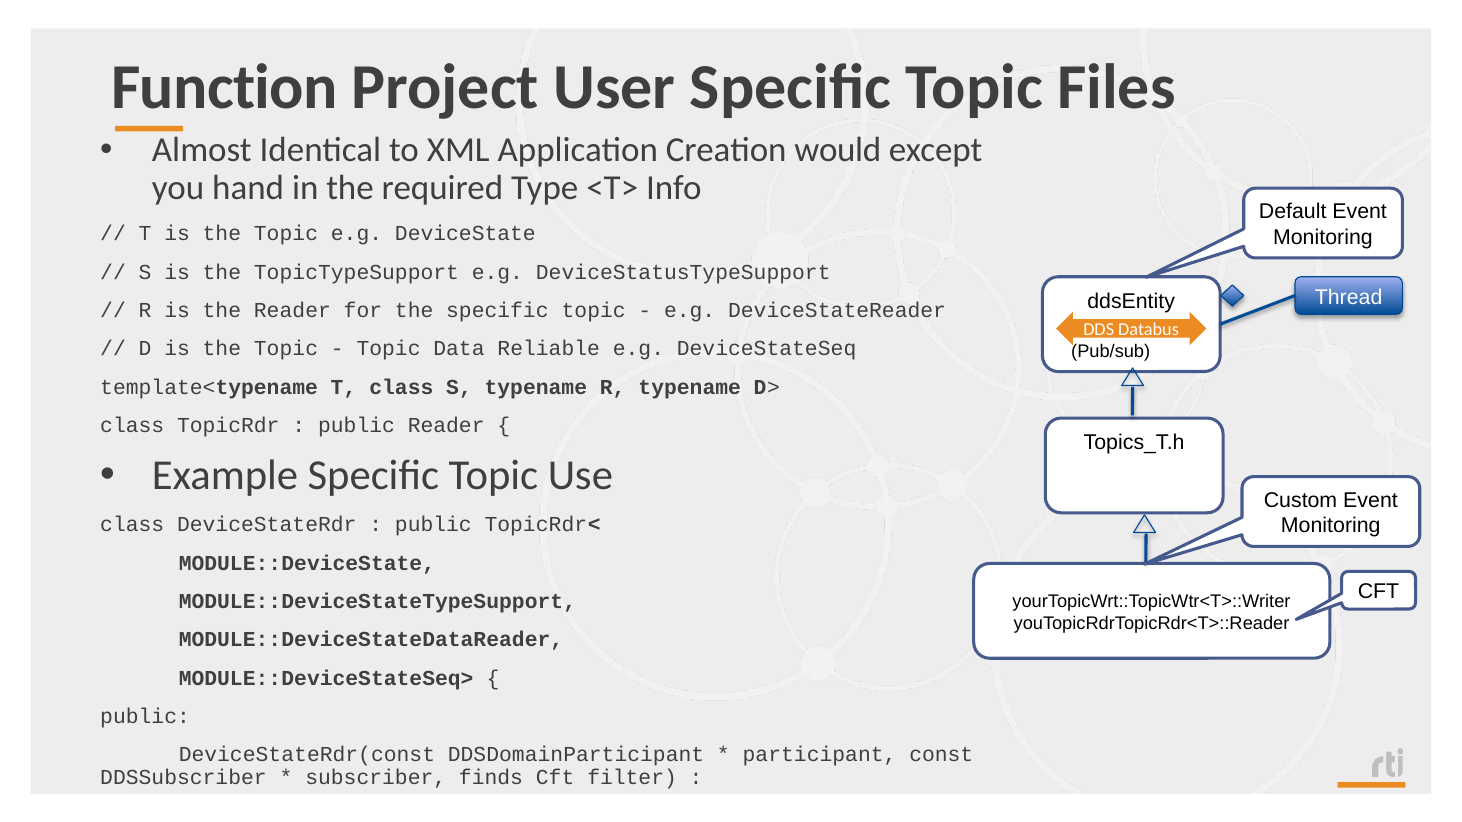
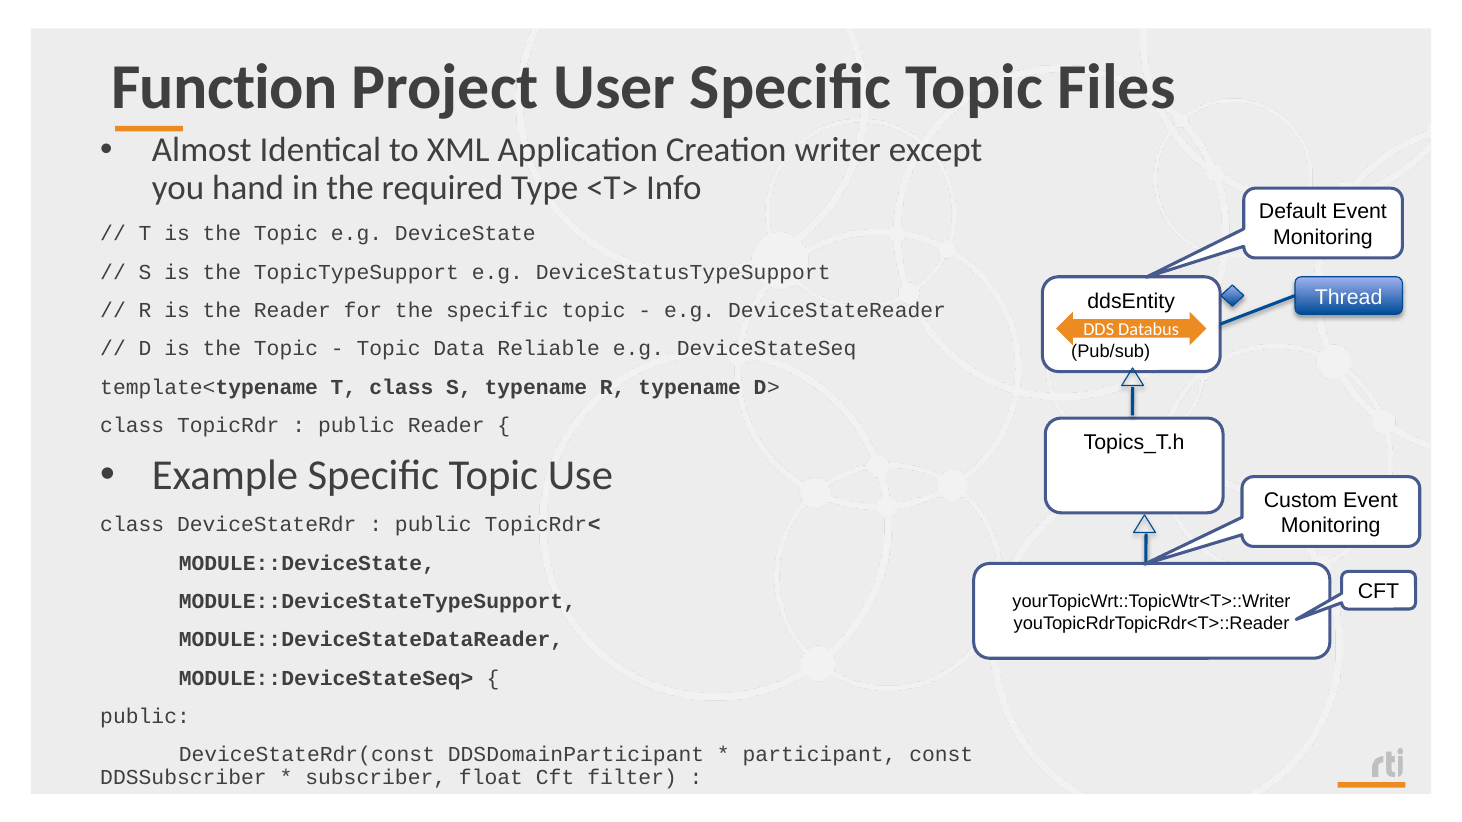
would: would -> writer (838, 151)
finds: finds -> float (491, 778)
